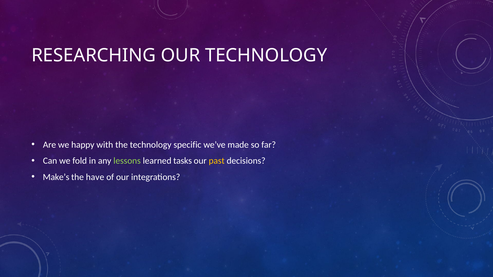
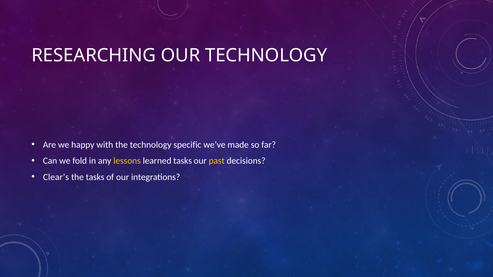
lessons colour: light green -> yellow (127, 161)
Make’s: Make’s -> Clear’s (56, 177)
the have: have -> tasks (95, 177)
